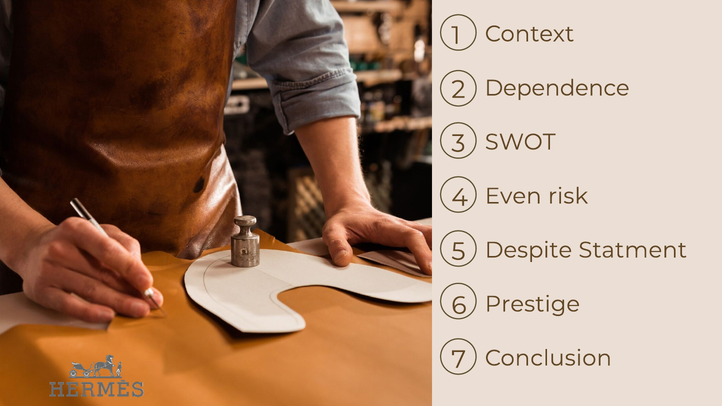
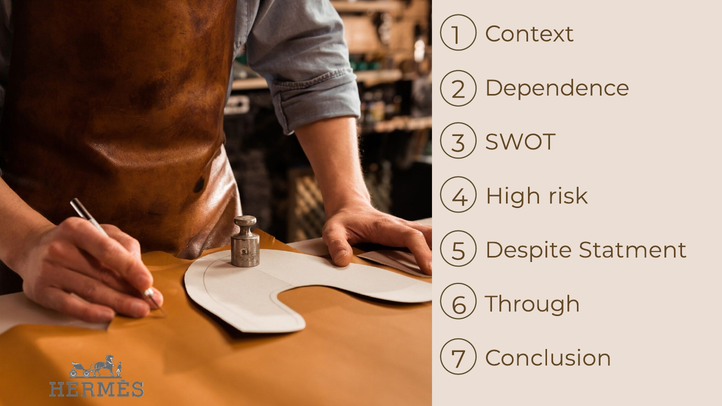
Even: Even -> High (513, 196)
Prestige: Prestige -> Through (533, 304)
